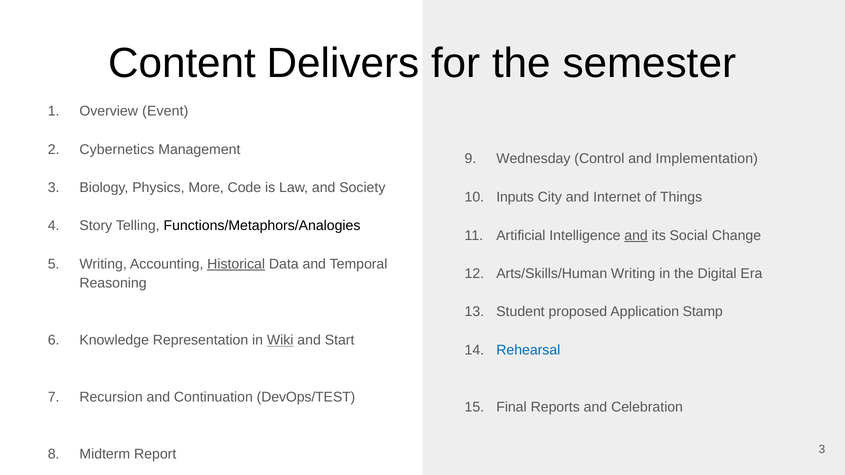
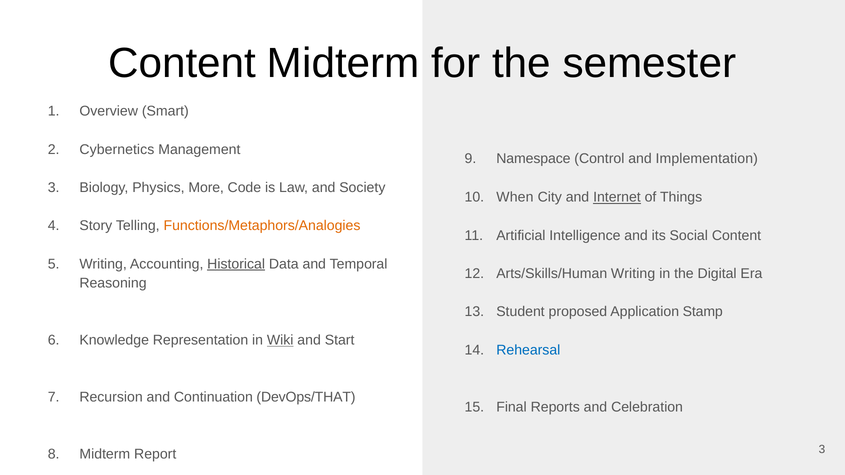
Content Delivers: Delivers -> Midterm (343, 63)
Event: Event -> Smart (165, 111)
Wednesday: Wednesday -> Namespace (533, 159)
Inputs: Inputs -> When (515, 197)
Internet underline: none -> present (617, 197)
Functions/Metaphors/Analogies colour: black -> orange (262, 226)
and underline: present -> none (636, 236)
Social Change: Change -> Content (737, 236)
DevOps/TEST: DevOps/TEST -> DevOps/THAT (306, 397)
